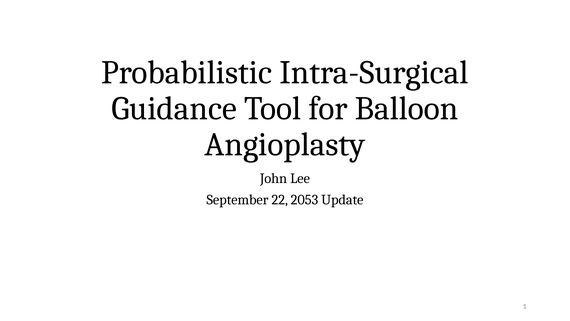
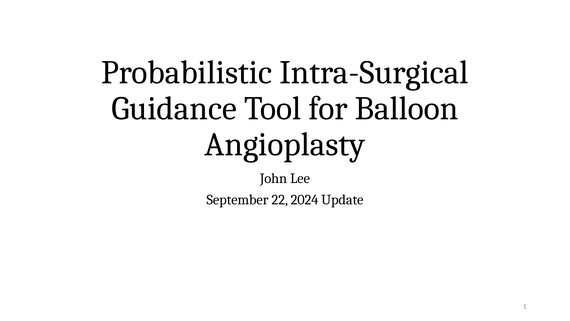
2053: 2053 -> 2024 (304, 199)
